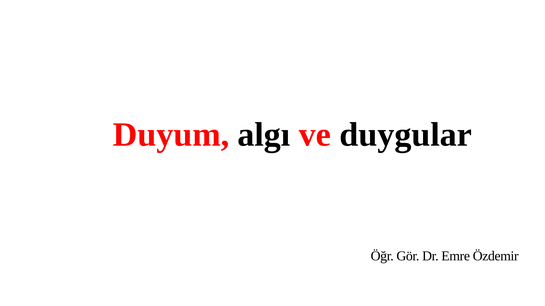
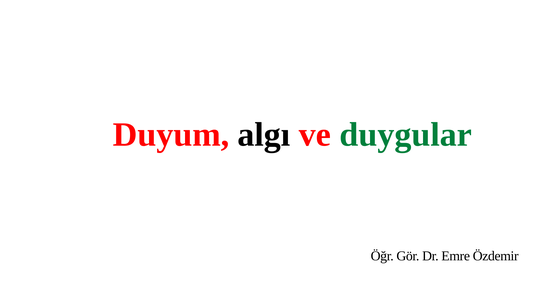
duygular colour: black -> green (406, 135)
